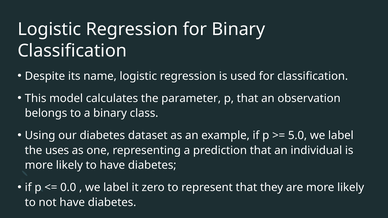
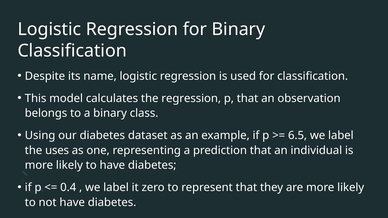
the parameter: parameter -> regression (191, 98)
5.0: 5.0 -> 6.5 (298, 136)
0.0: 0.0 -> 0.4 (68, 188)
